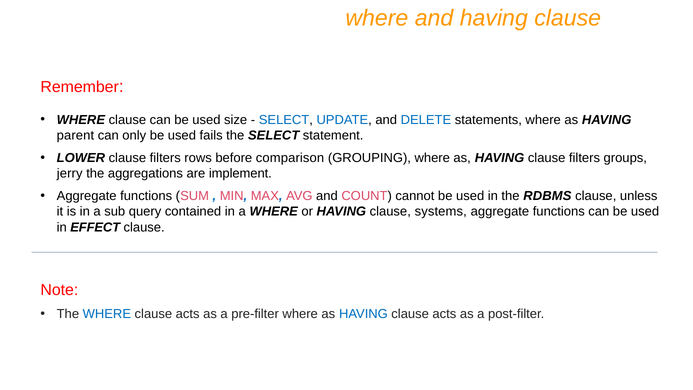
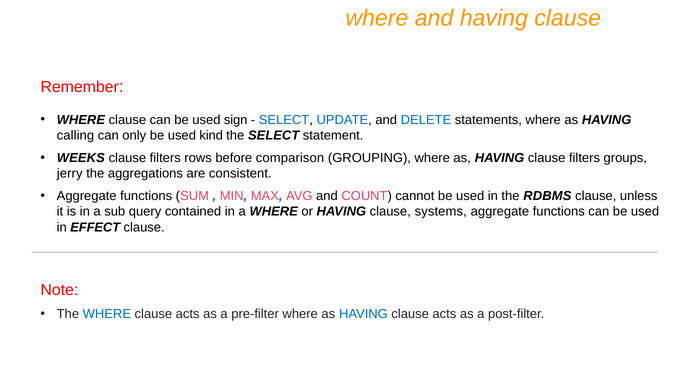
size: size -> sign (236, 120)
parent: parent -> calling (75, 135)
fails: fails -> kind (211, 135)
LOWER: LOWER -> WEEKS (81, 158)
implement: implement -> consistent (240, 173)
